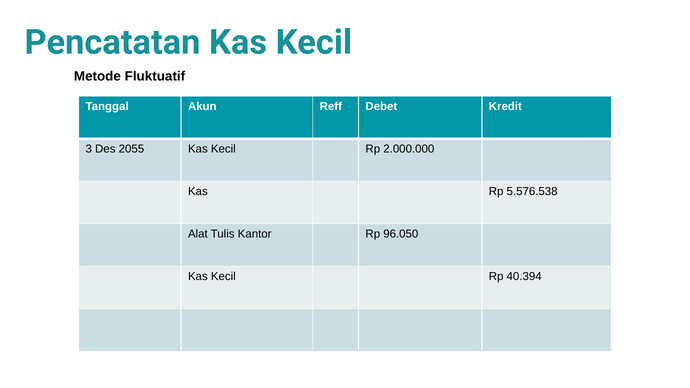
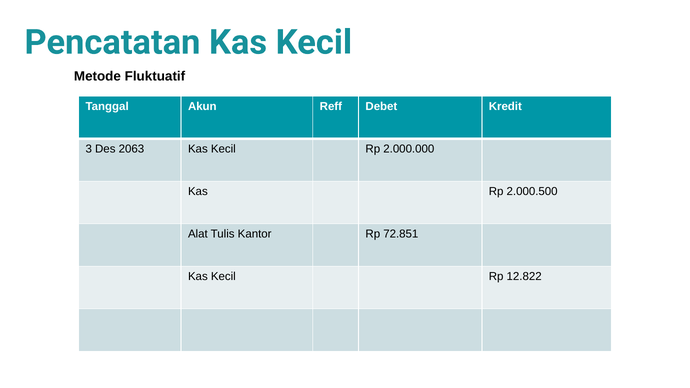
2055: 2055 -> 2063 (131, 149)
5.576.538: 5.576.538 -> 2.000.500 (532, 191)
96.050: 96.050 -> 72.851 (401, 234)
40.394: 40.394 -> 12.822 (524, 276)
